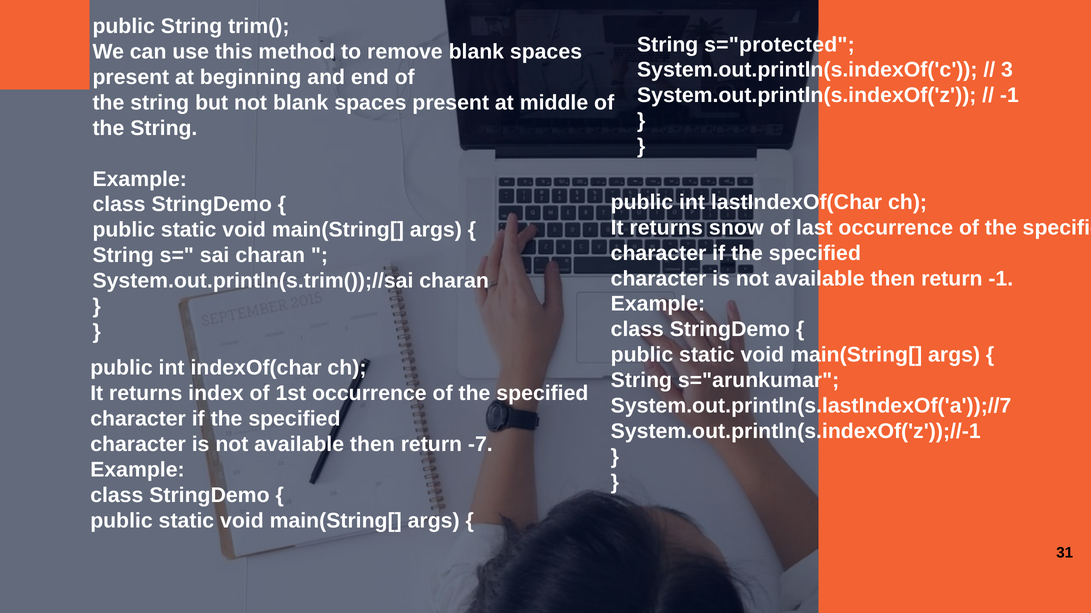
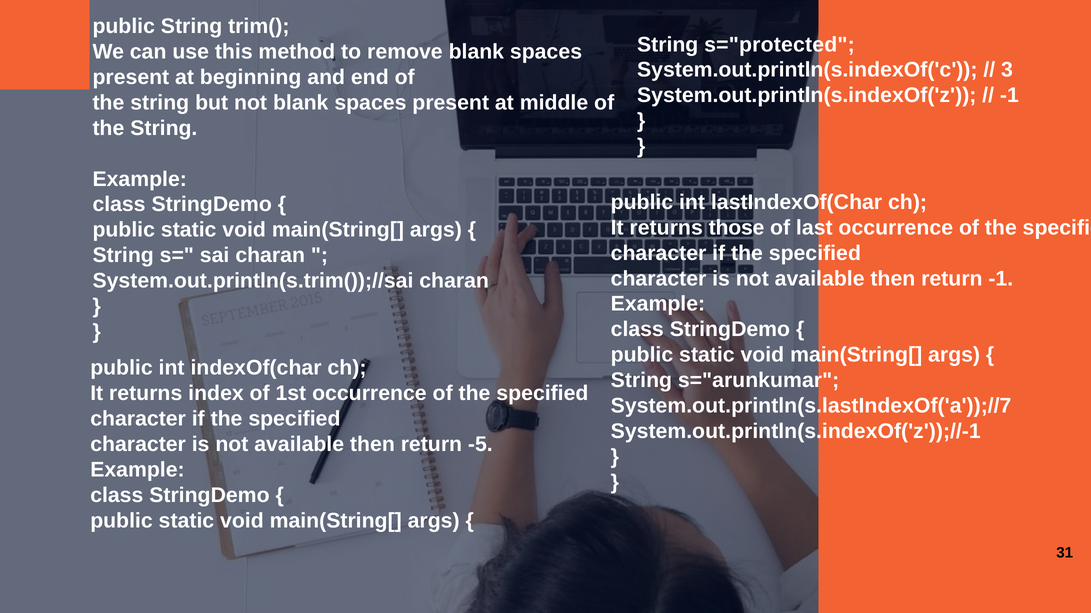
snow: snow -> those (737, 228)
-7: -7 -> -5 (480, 445)
